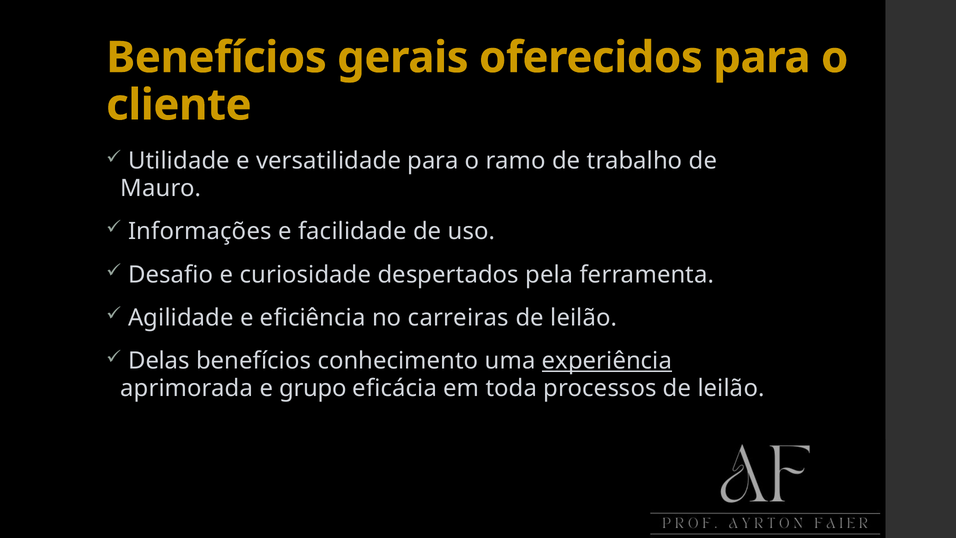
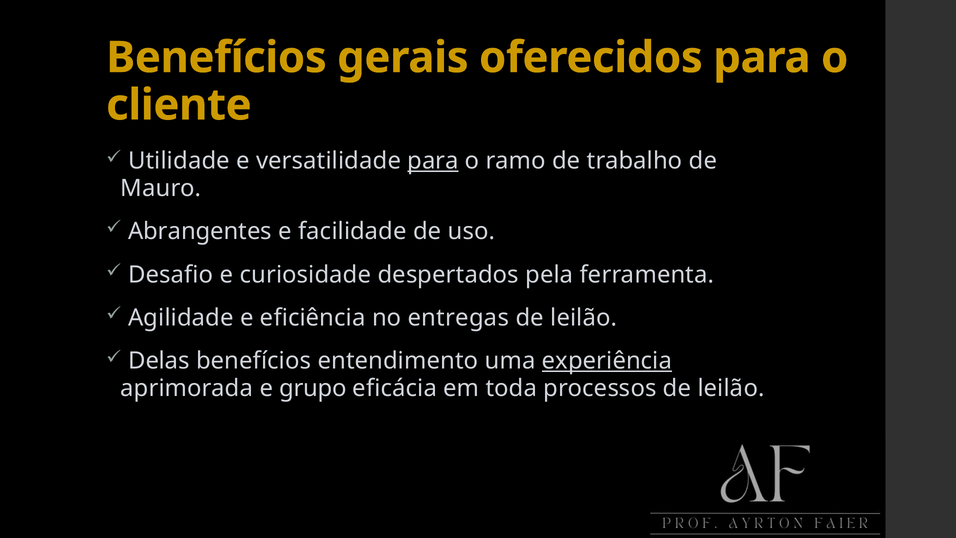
para underline: none -> present (433, 161)
Informações: Informações -> Abrangentes (200, 231)
carreiras: carreiras -> entregas (458, 318)
conhecimento: conhecimento -> entendimento (398, 361)
